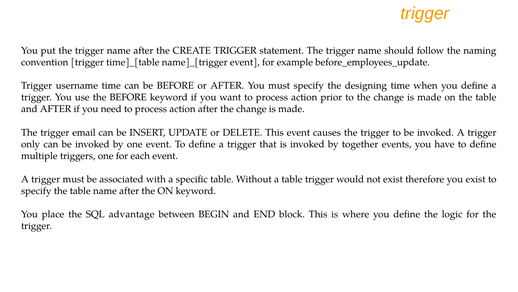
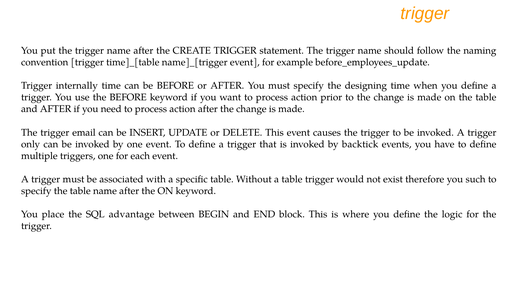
username: username -> internally (77, 86)
together: together -> backtick (360, 144)
you exist: exist -> such (476, 179)
